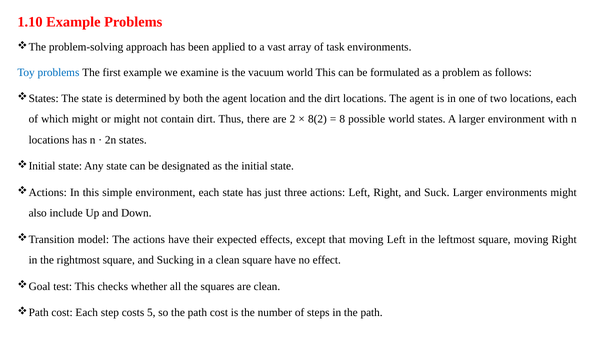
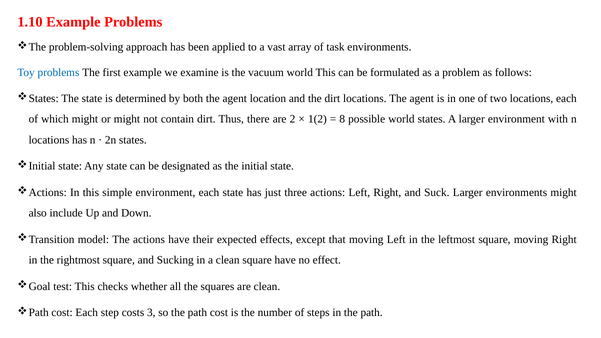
8(2: 8(2 -> 1(2 (317, 119)
5: 5 -> 3 (151, 313)
